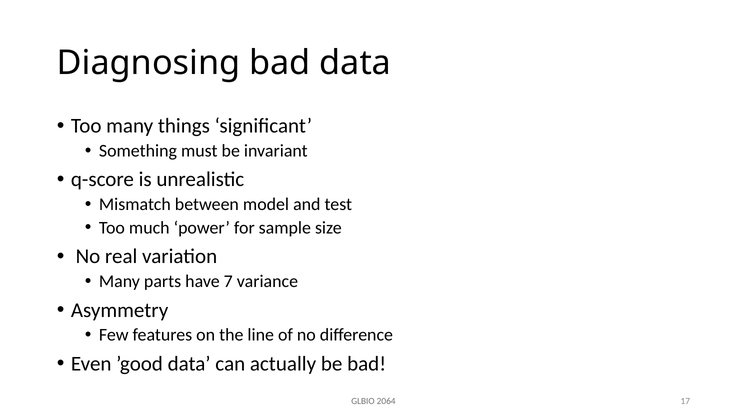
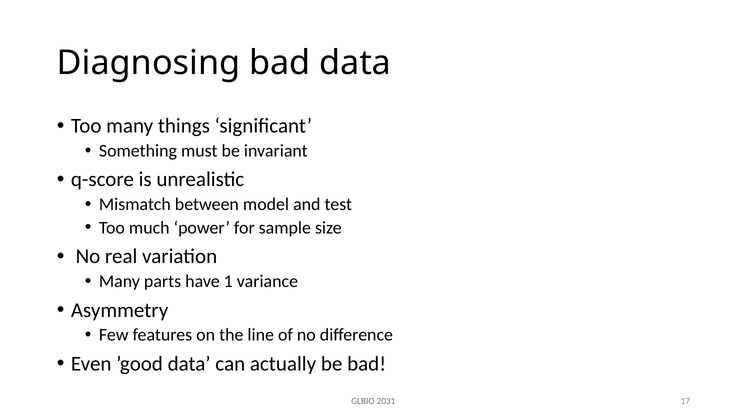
7: 7 -> 1 (228, 281)
2064: 2064 -> 2031 (386, 401)
